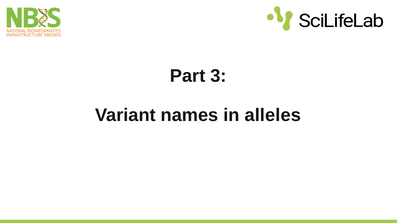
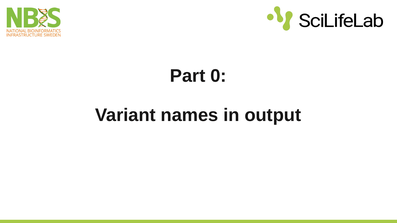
3: 3 -> 0 (218, 76)
alleles: alleles -> output (273, 115)
